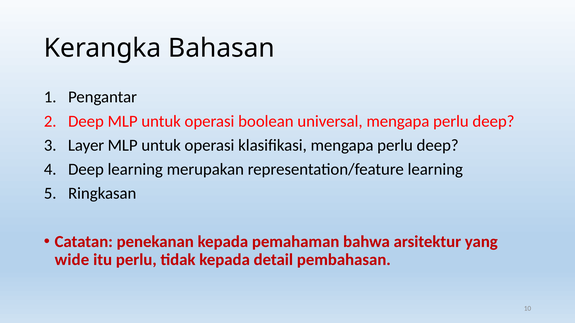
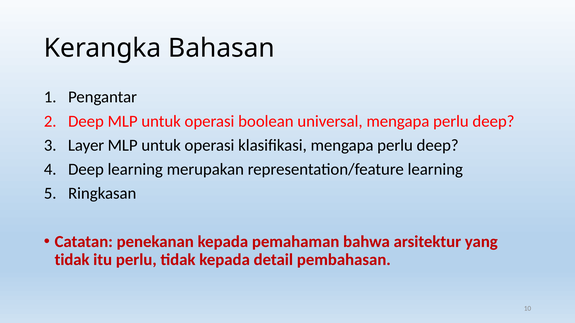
wide: wide -> tidak (72, 260)
